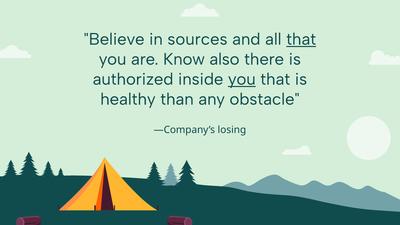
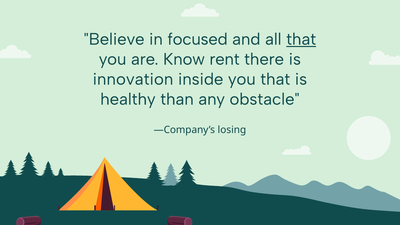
sources: sources -> focused (198, 39)
also: also -> rent (225, 59)
authorized: authorized -> innovation (133, 79)
you underline: present -> none (242, 79)
